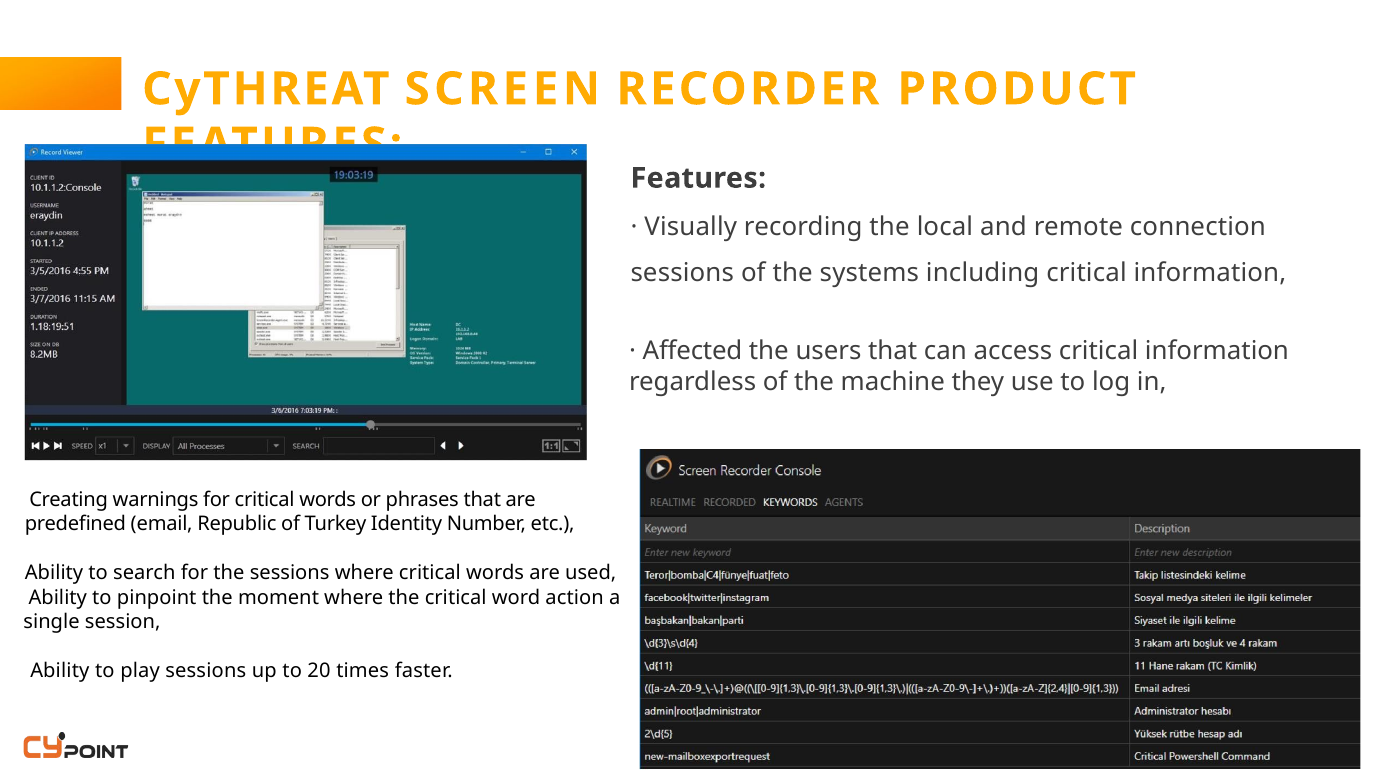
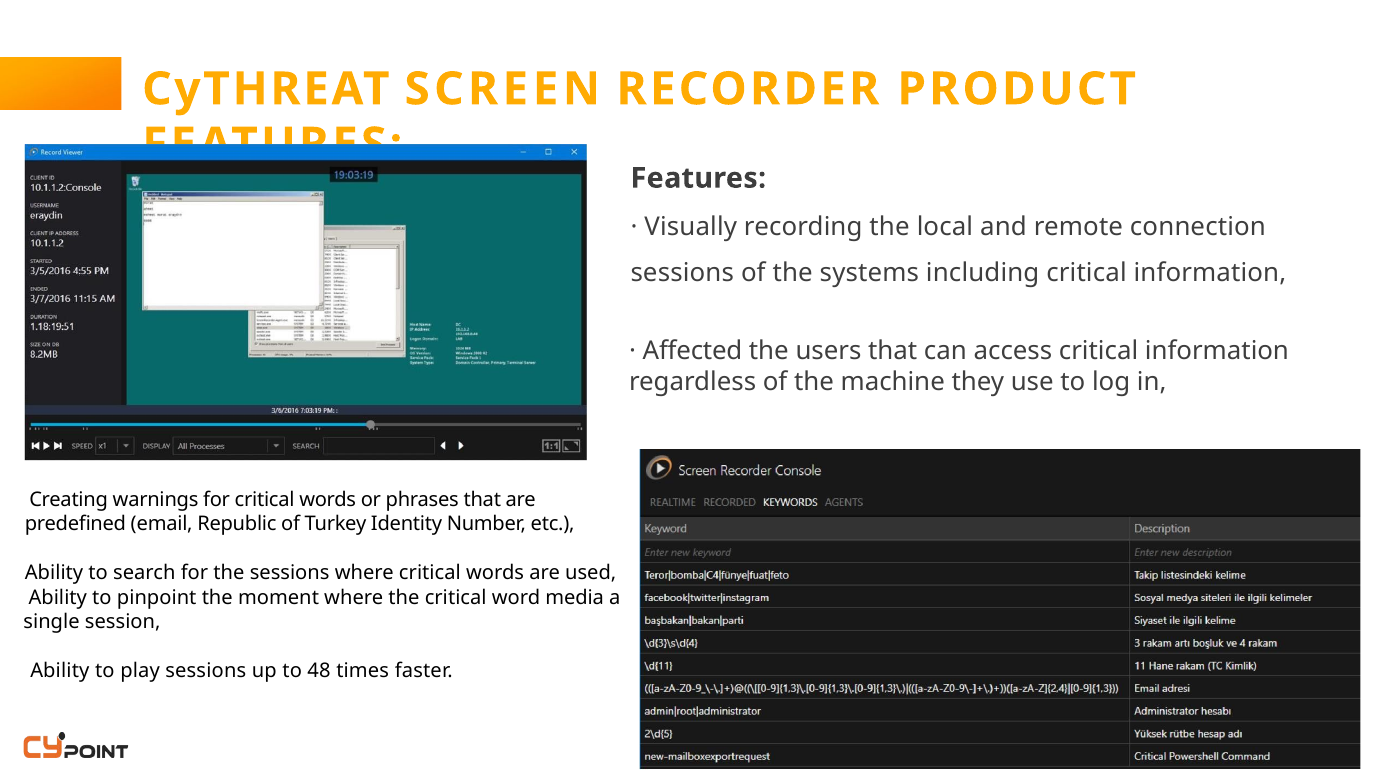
action: action -> media (575, 598)
20: 20 -> 48 (319, 671)
